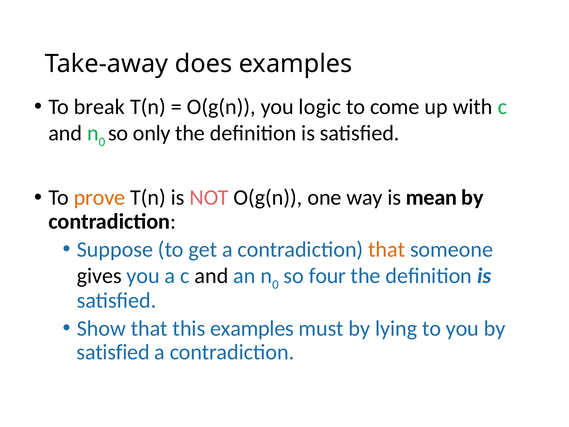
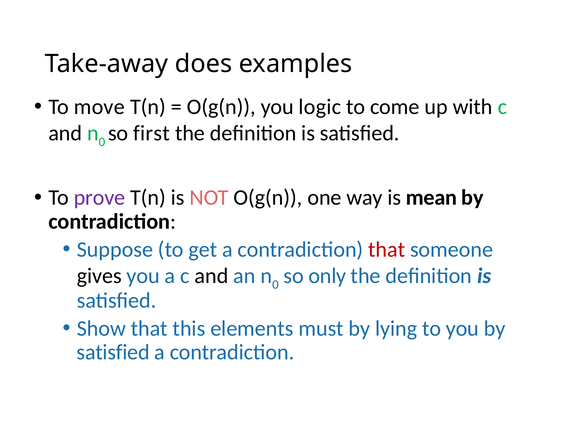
break: break -> move (99, 107)
only: only -> first (152, 133)
prove colour: orange -> purple (100, 198)
that colour: orange -> red (387, 249)
four: four -> only (327, 276)
this examples: examples -> elements (252, 328)
